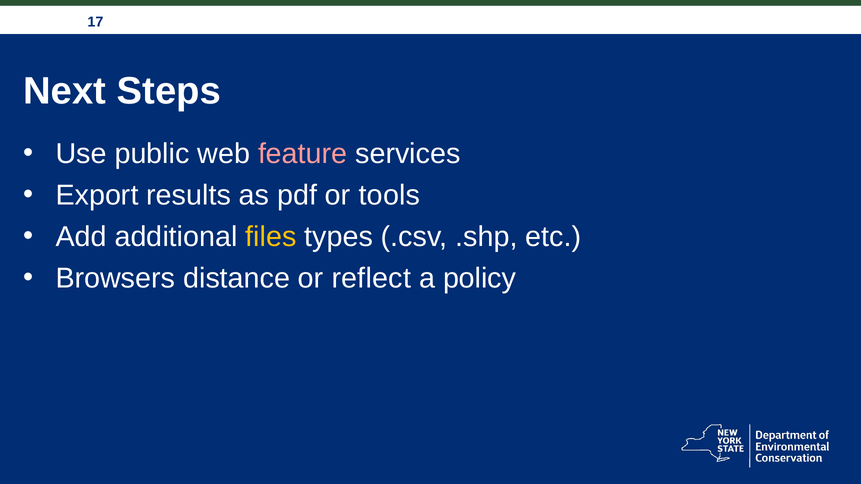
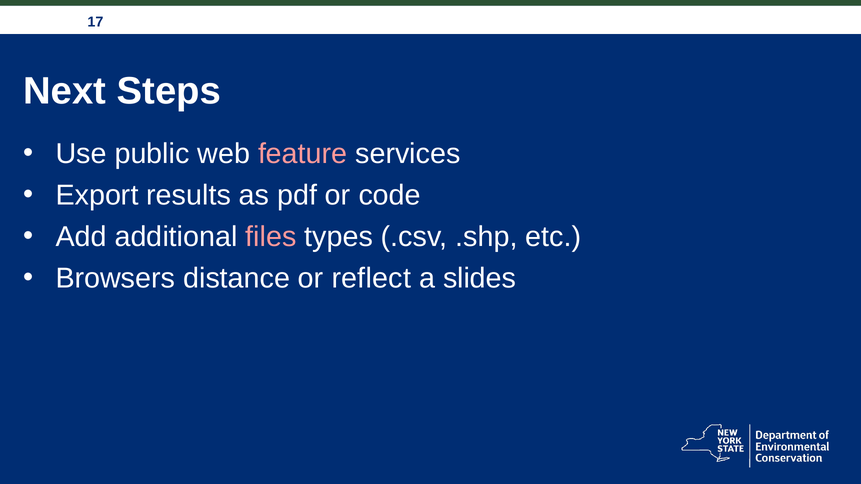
tools: tools -> code (390, 195)
files colour: yellow -> pink (271, 237)
policy: policy -> slides (480, 279)
